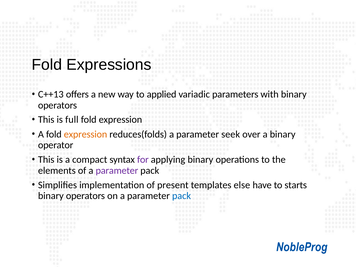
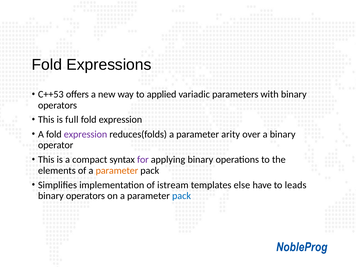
C++13: C++13 -> C++53 (51, 94)
expression colour: orange -> purple (86, 134)
seek: seek -> arity (231, 134)
parameter colour: purple -> orange (117, 171)
present: present -> istream (173, 185)
starts: starts -> leads (296, 185)
